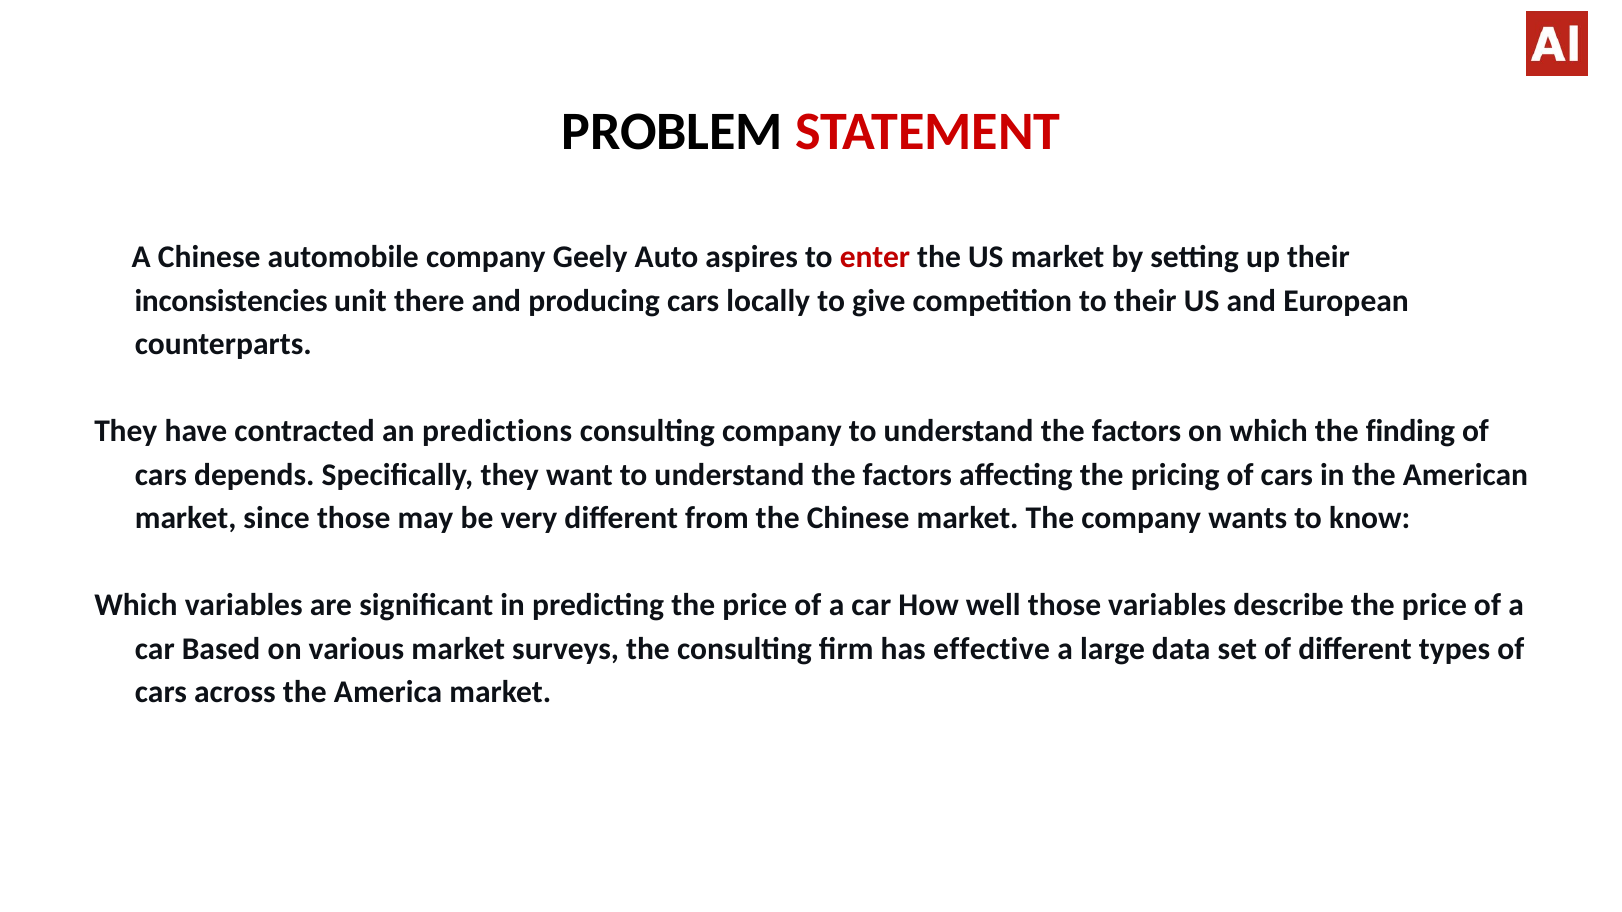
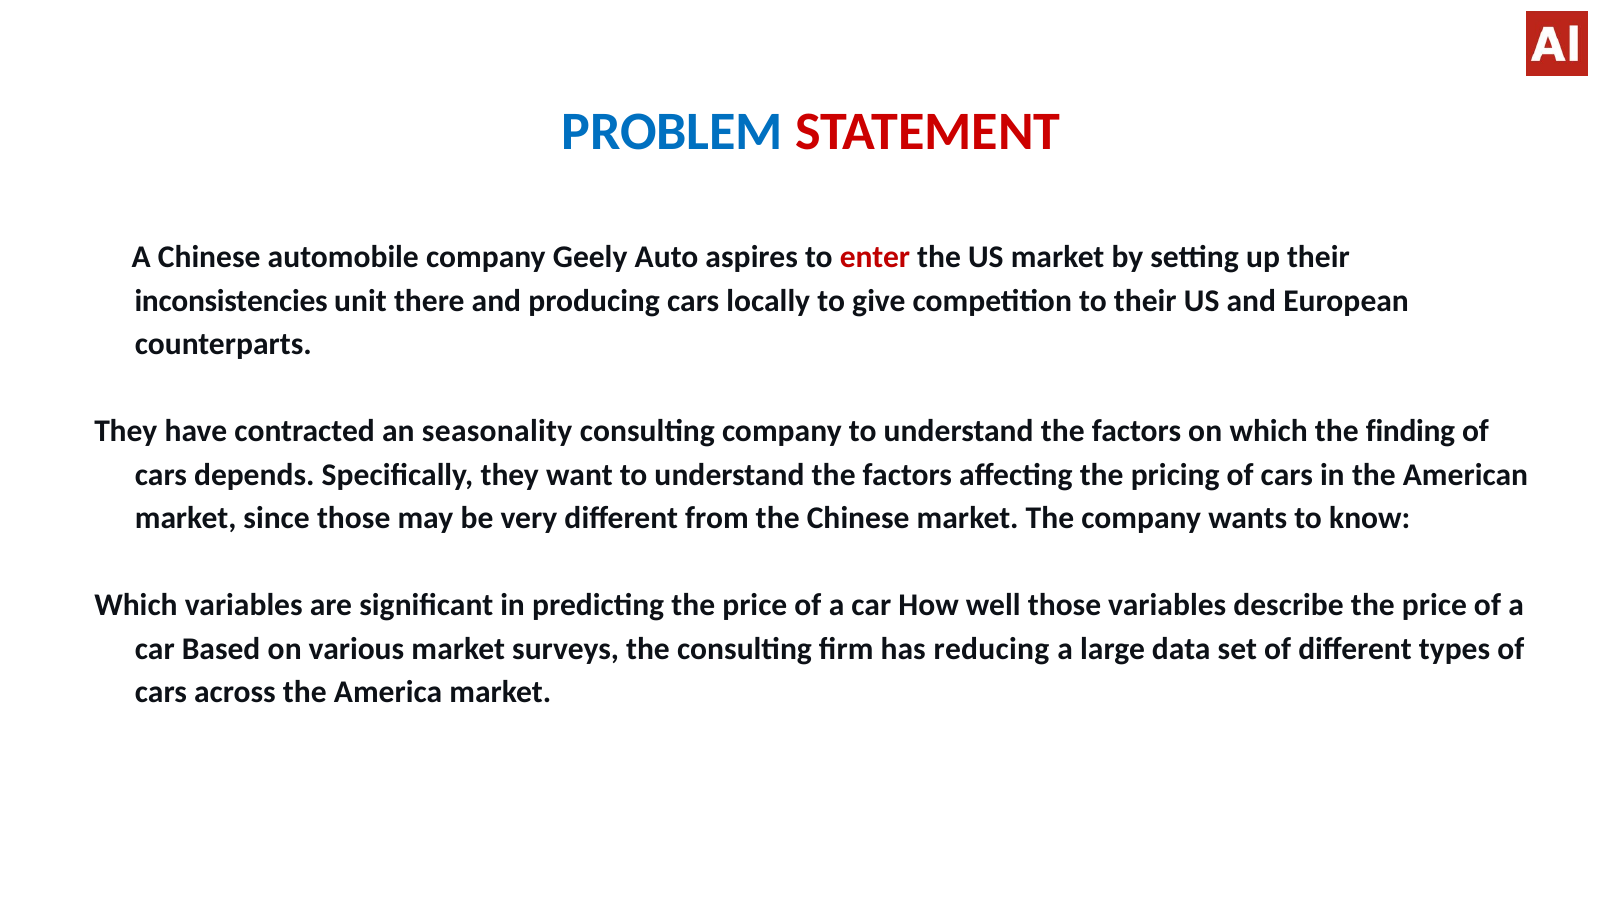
PROBLEM colour: black -> blue (672, 131)
predictions: predictions -> seasonality (497, 431)
effective: effective -> reducing (991, 649)
